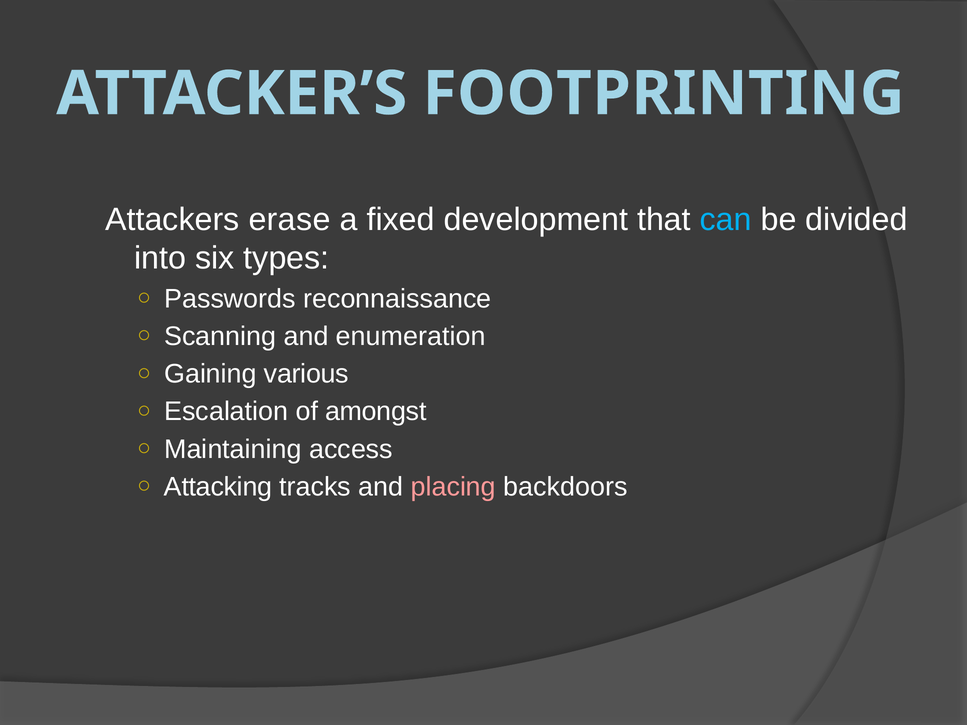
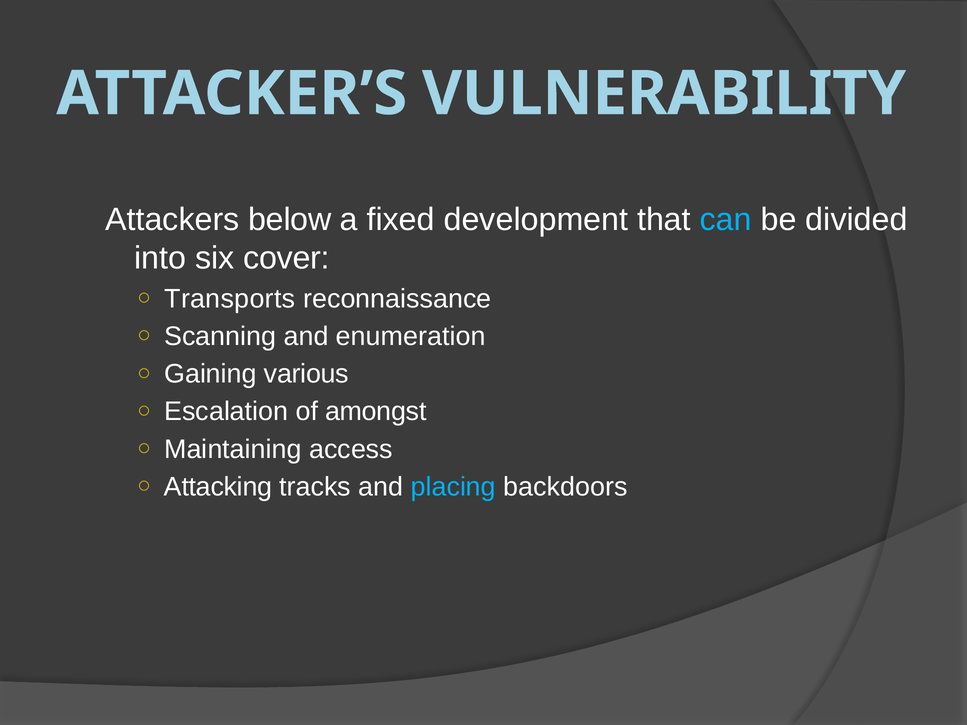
FOOTPRINTING: FOOTPRINTING -> VULNERABILITY (664, 94)
erase: erase -> below (290, 220)
types: types -> cover (287, 258)
Passwords: Passwords -> Transports (230, 299)
placing colour: pink -> light blue (453, 487)
